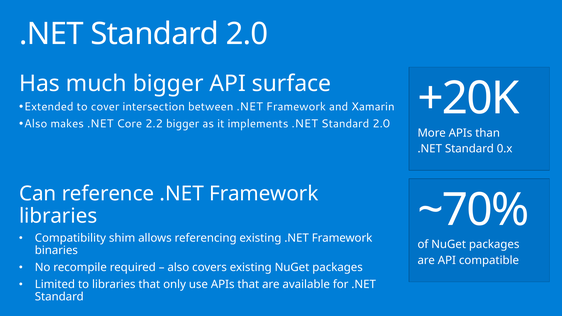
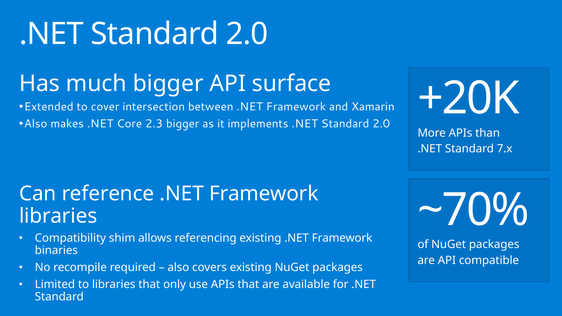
2.2: 2.2 -> 2.3 (154, 124)
0.x: 0.x -> 7.x (505, 149)
